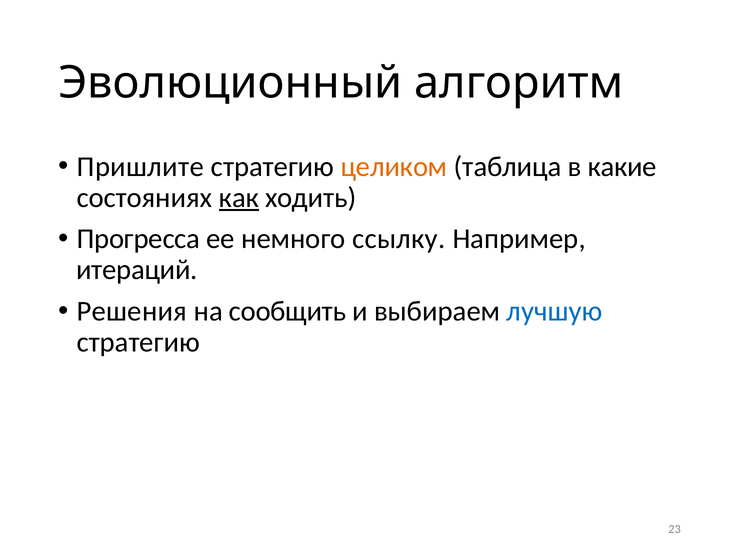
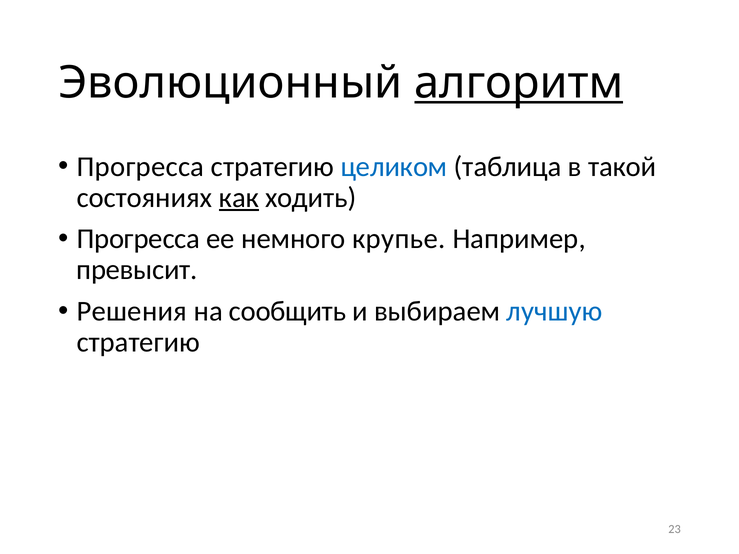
алгоритм underline: none -> present (519, 83)
Пришлите: Пришлите -> Прогресса (140, 167)
целиком colour: orange -> blue (394, 167)
какие: какие -> такой (622, 167)
ссылку: ссылку -> крупье (399, 239)
итераций: итераций -> превысит (137, 270)
